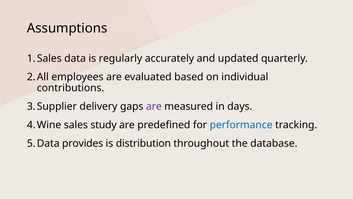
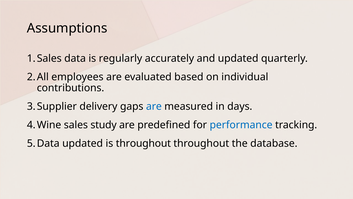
are colour: purple -> blue (154, 106)
provides: provides -> updated (83, 143)
is distribution: distribution -> throughout (143, 143)
